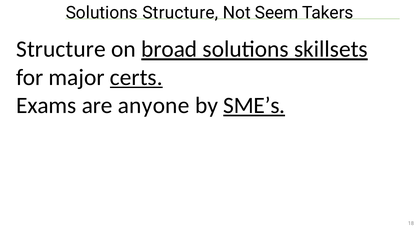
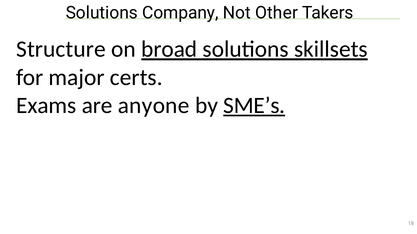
Solutions Structure: Structure -> Company (180, 13)
Seem: Seem -> Other (277, 13)
certs underline: present -> none (136, 78)
